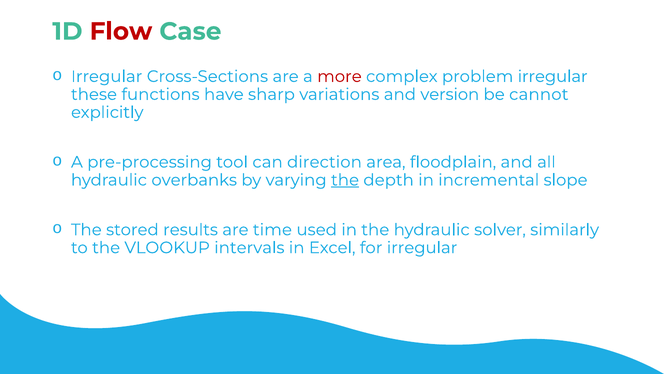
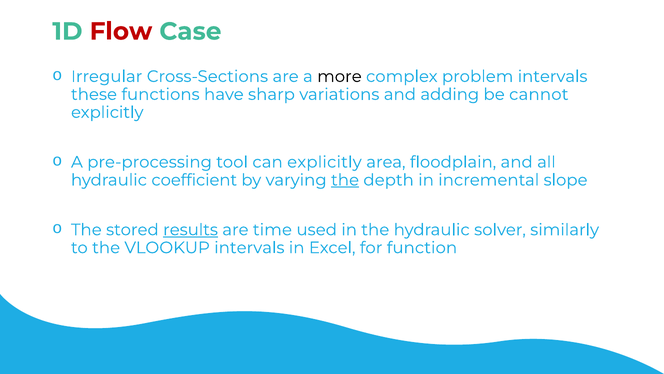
more colour: red -> black (339, 76)
problem irregular: irregular -> intervals (553, 76)
version: version -> adding (450, 94)
can direction: direction -> explicitly (324, 162)
overbanks: overbanks -> coefficient (194, 180)
results underline: none -> present (191, 229)
for irregular: irregular -> function (422, 247)
